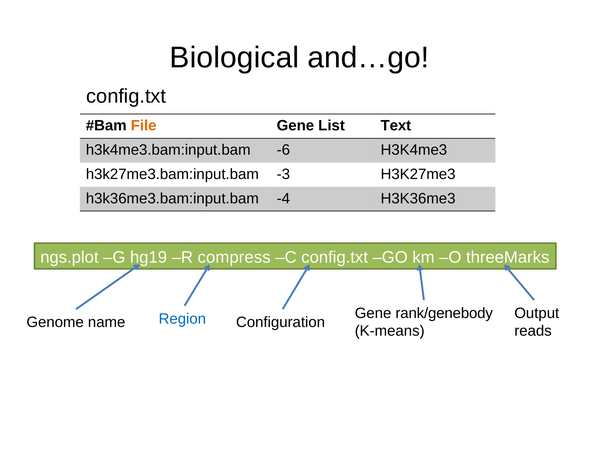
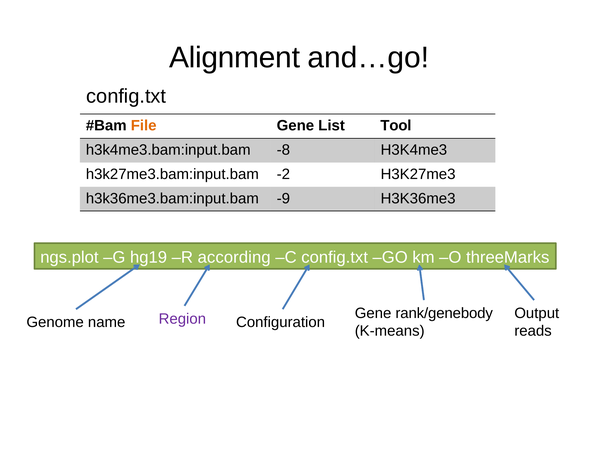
Biological: Biological -> Alignment (235, 58)
Text: Text -> Tool (396, 126)
-6: -6 -> -8 (283, 150)
-3: -3 -> -2 (283, 174)
-4: -4 -> -9 (283, 199)
compress: compress -> according (234, 257)
Region colour: blue -> purple (182, 319)
